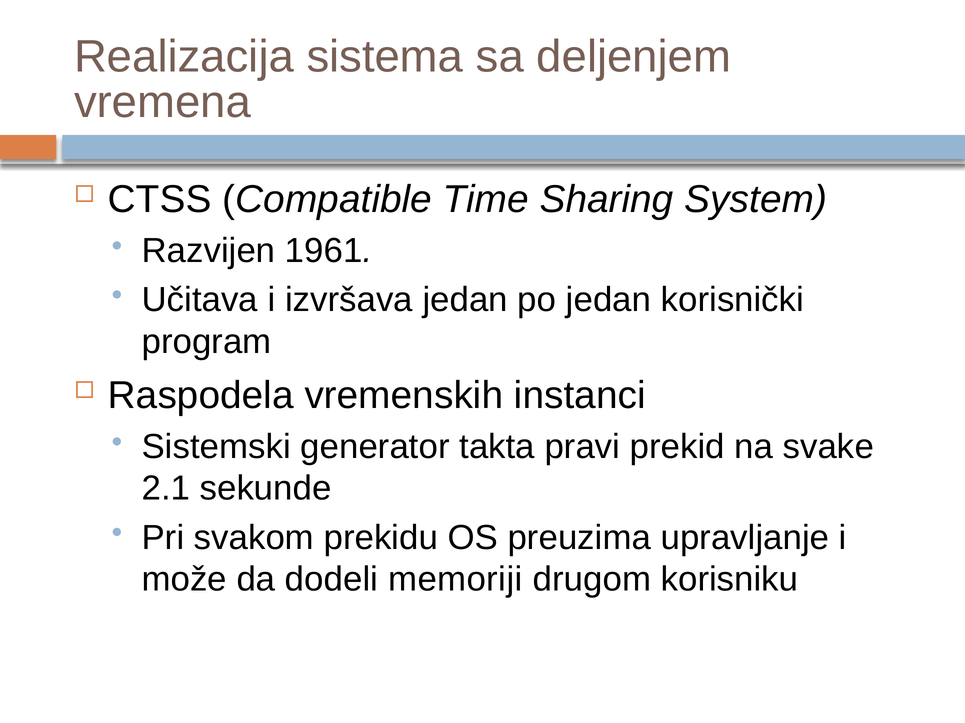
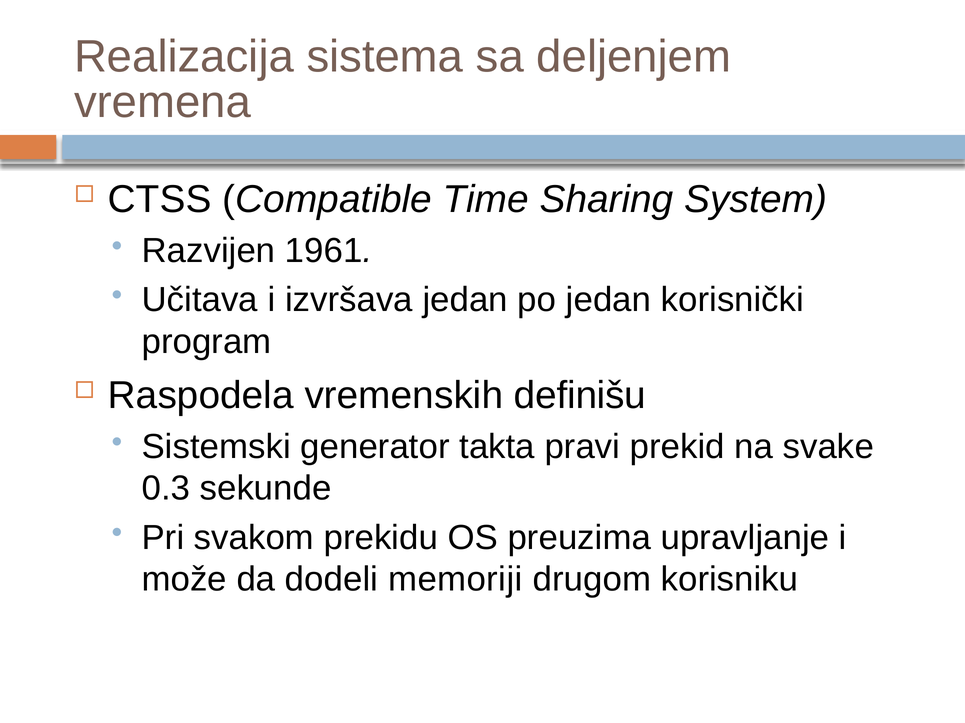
instanci: instanci -> definišu (580, 396)
2.1: 2.1 -> 0.3 (166, 489)
